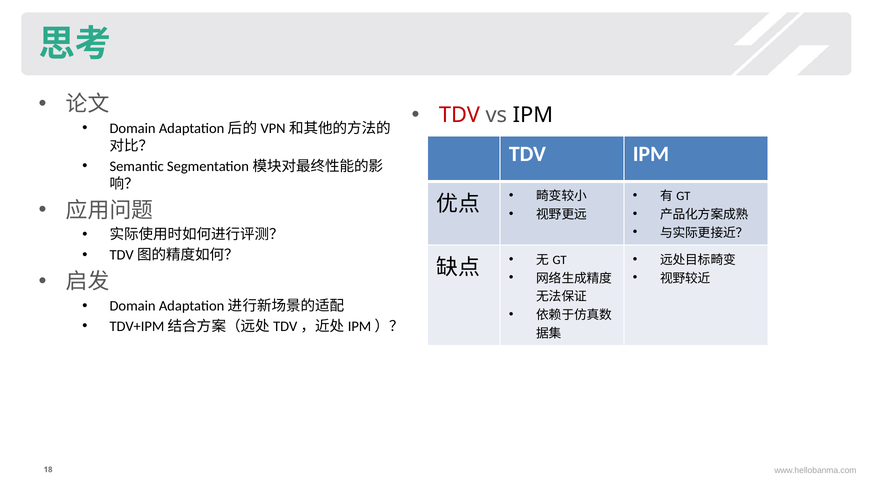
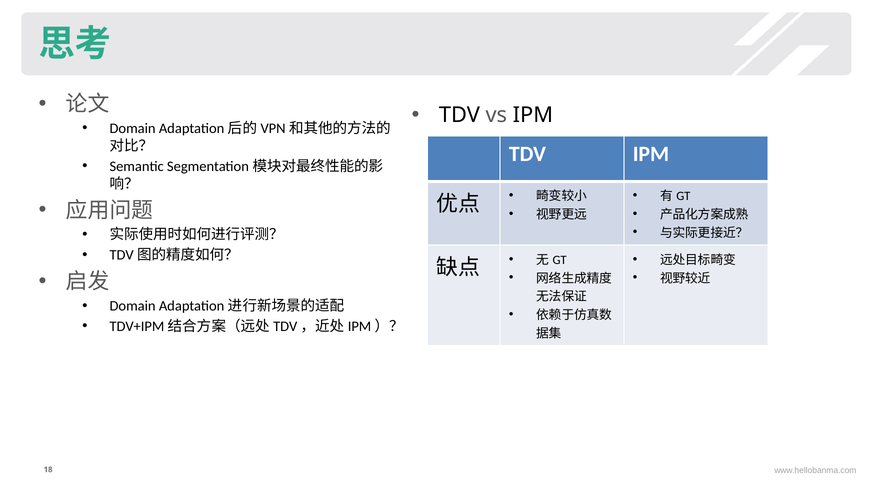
TDV colour: red -> black (459, 115)
